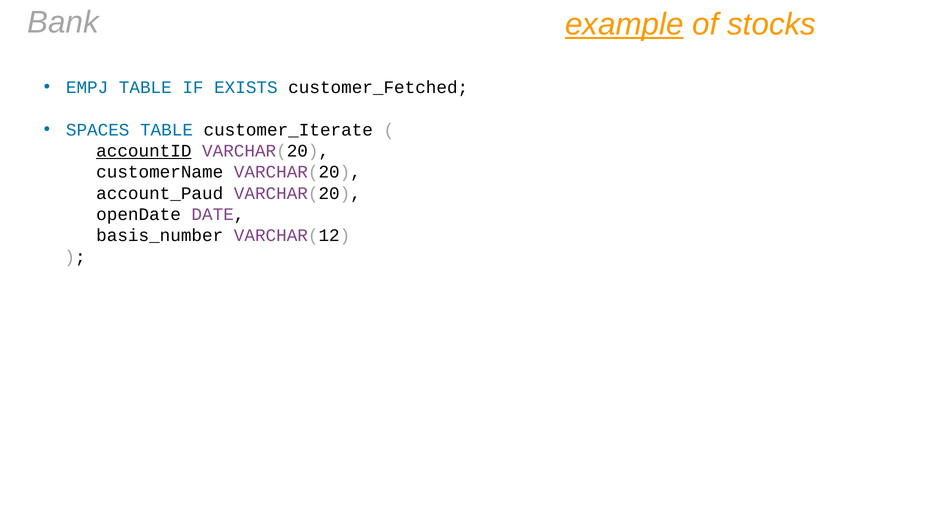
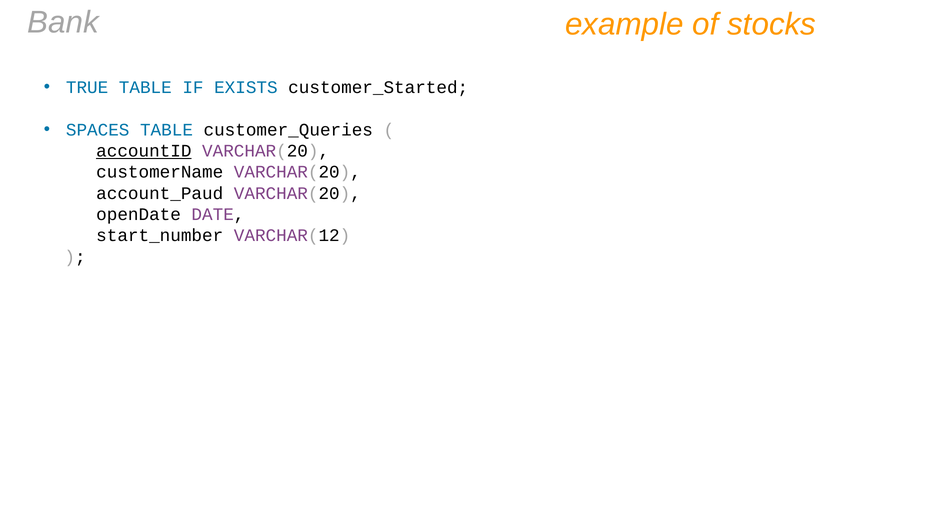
example underline: present -> none (624, 24)
EMPJ: EMPJ -> TRUE (87, 88)
customer_Fetched: customer_Fetched -> customer_Started (378, 88)
customer_Iterate: customer_Iterate -> customer_Queries (288, 130)
basis_number: basis_number -> start_number (160, 236)
